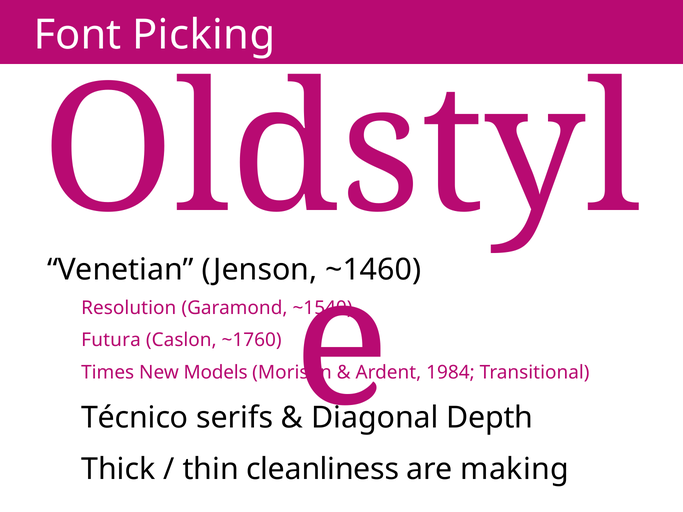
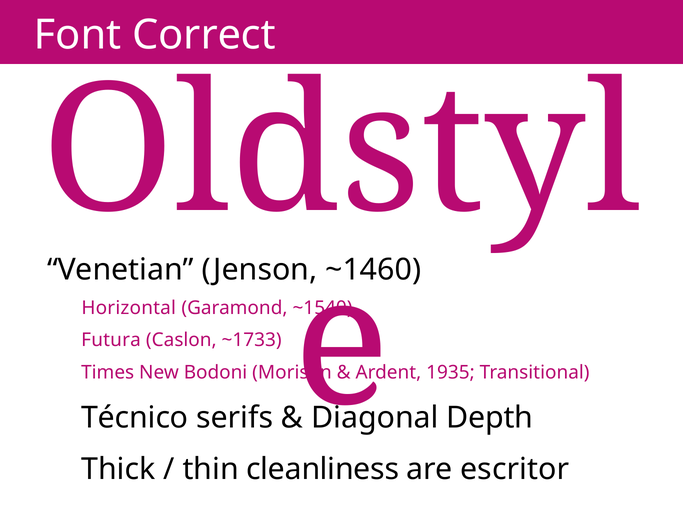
Picking: Picking -> Correct (204, 35)
Resolution: Resolution -> Horizontal (129, 308)
~1760: ~1760 -> ~1733 (252, 340)
Models: Models -> Bodoni (216, 372)
1984: 1984 -> 1935 (451, 372)
making: making -> escritor (515, 470)
